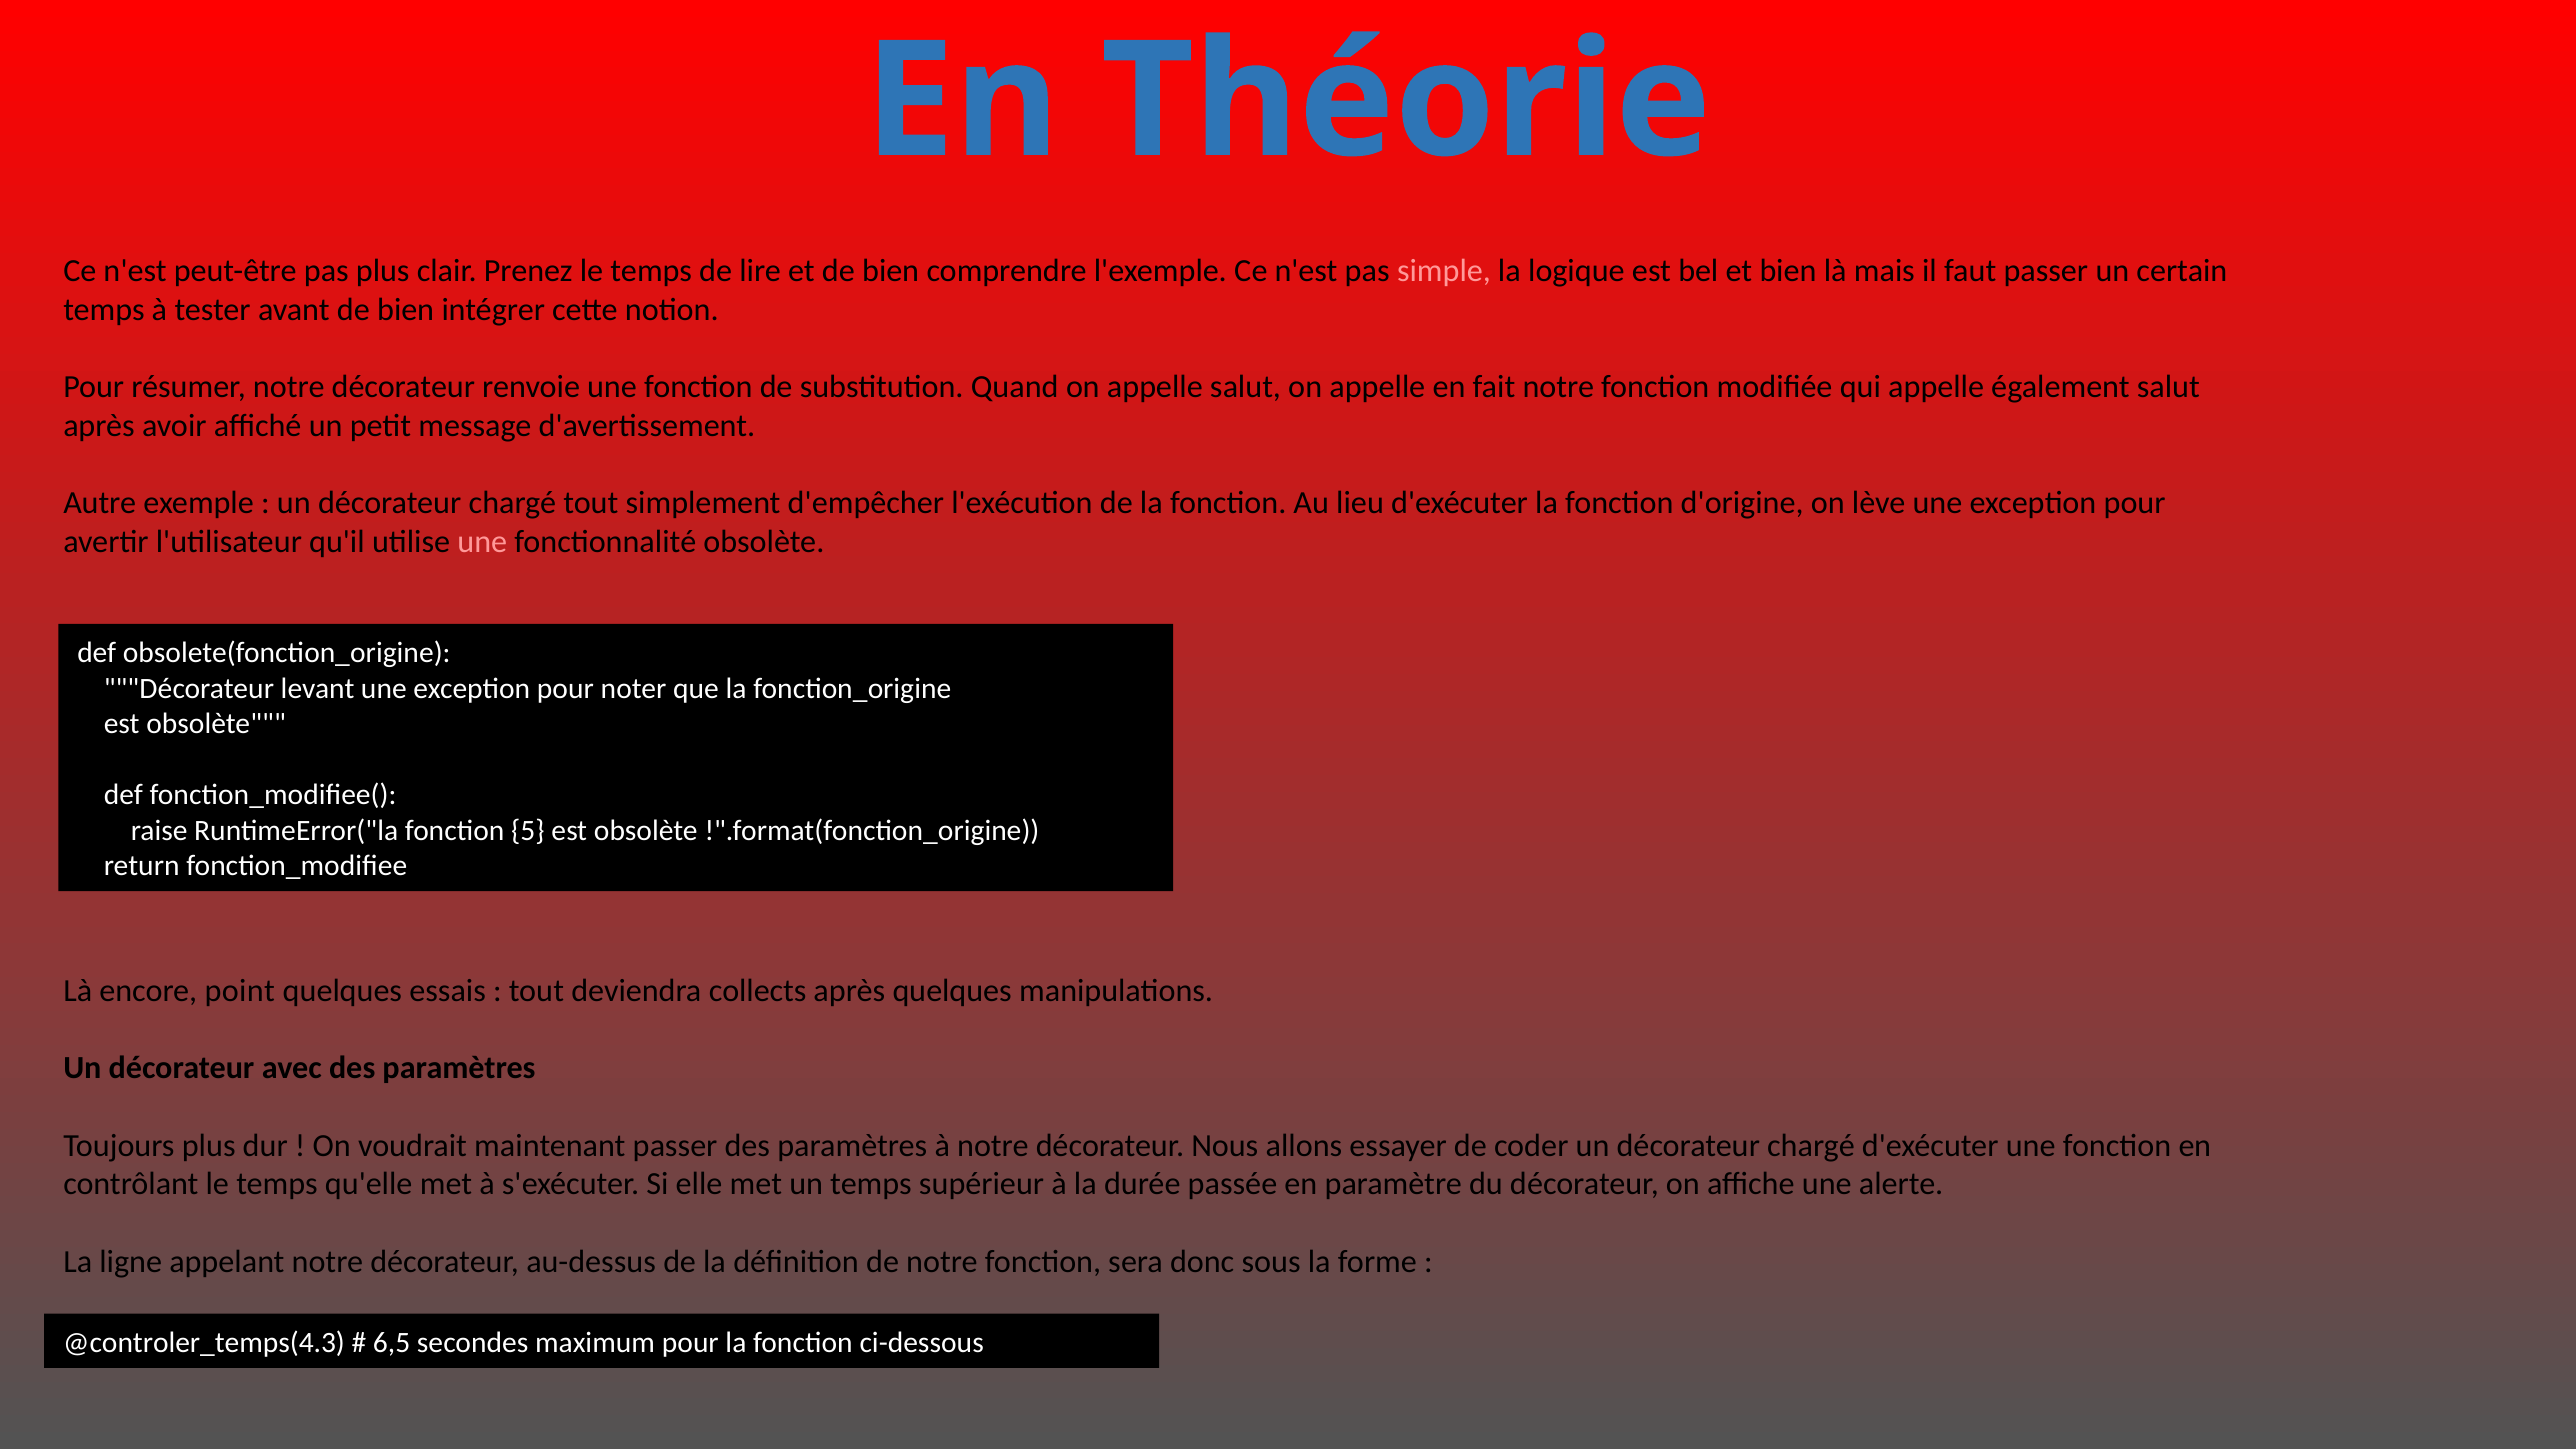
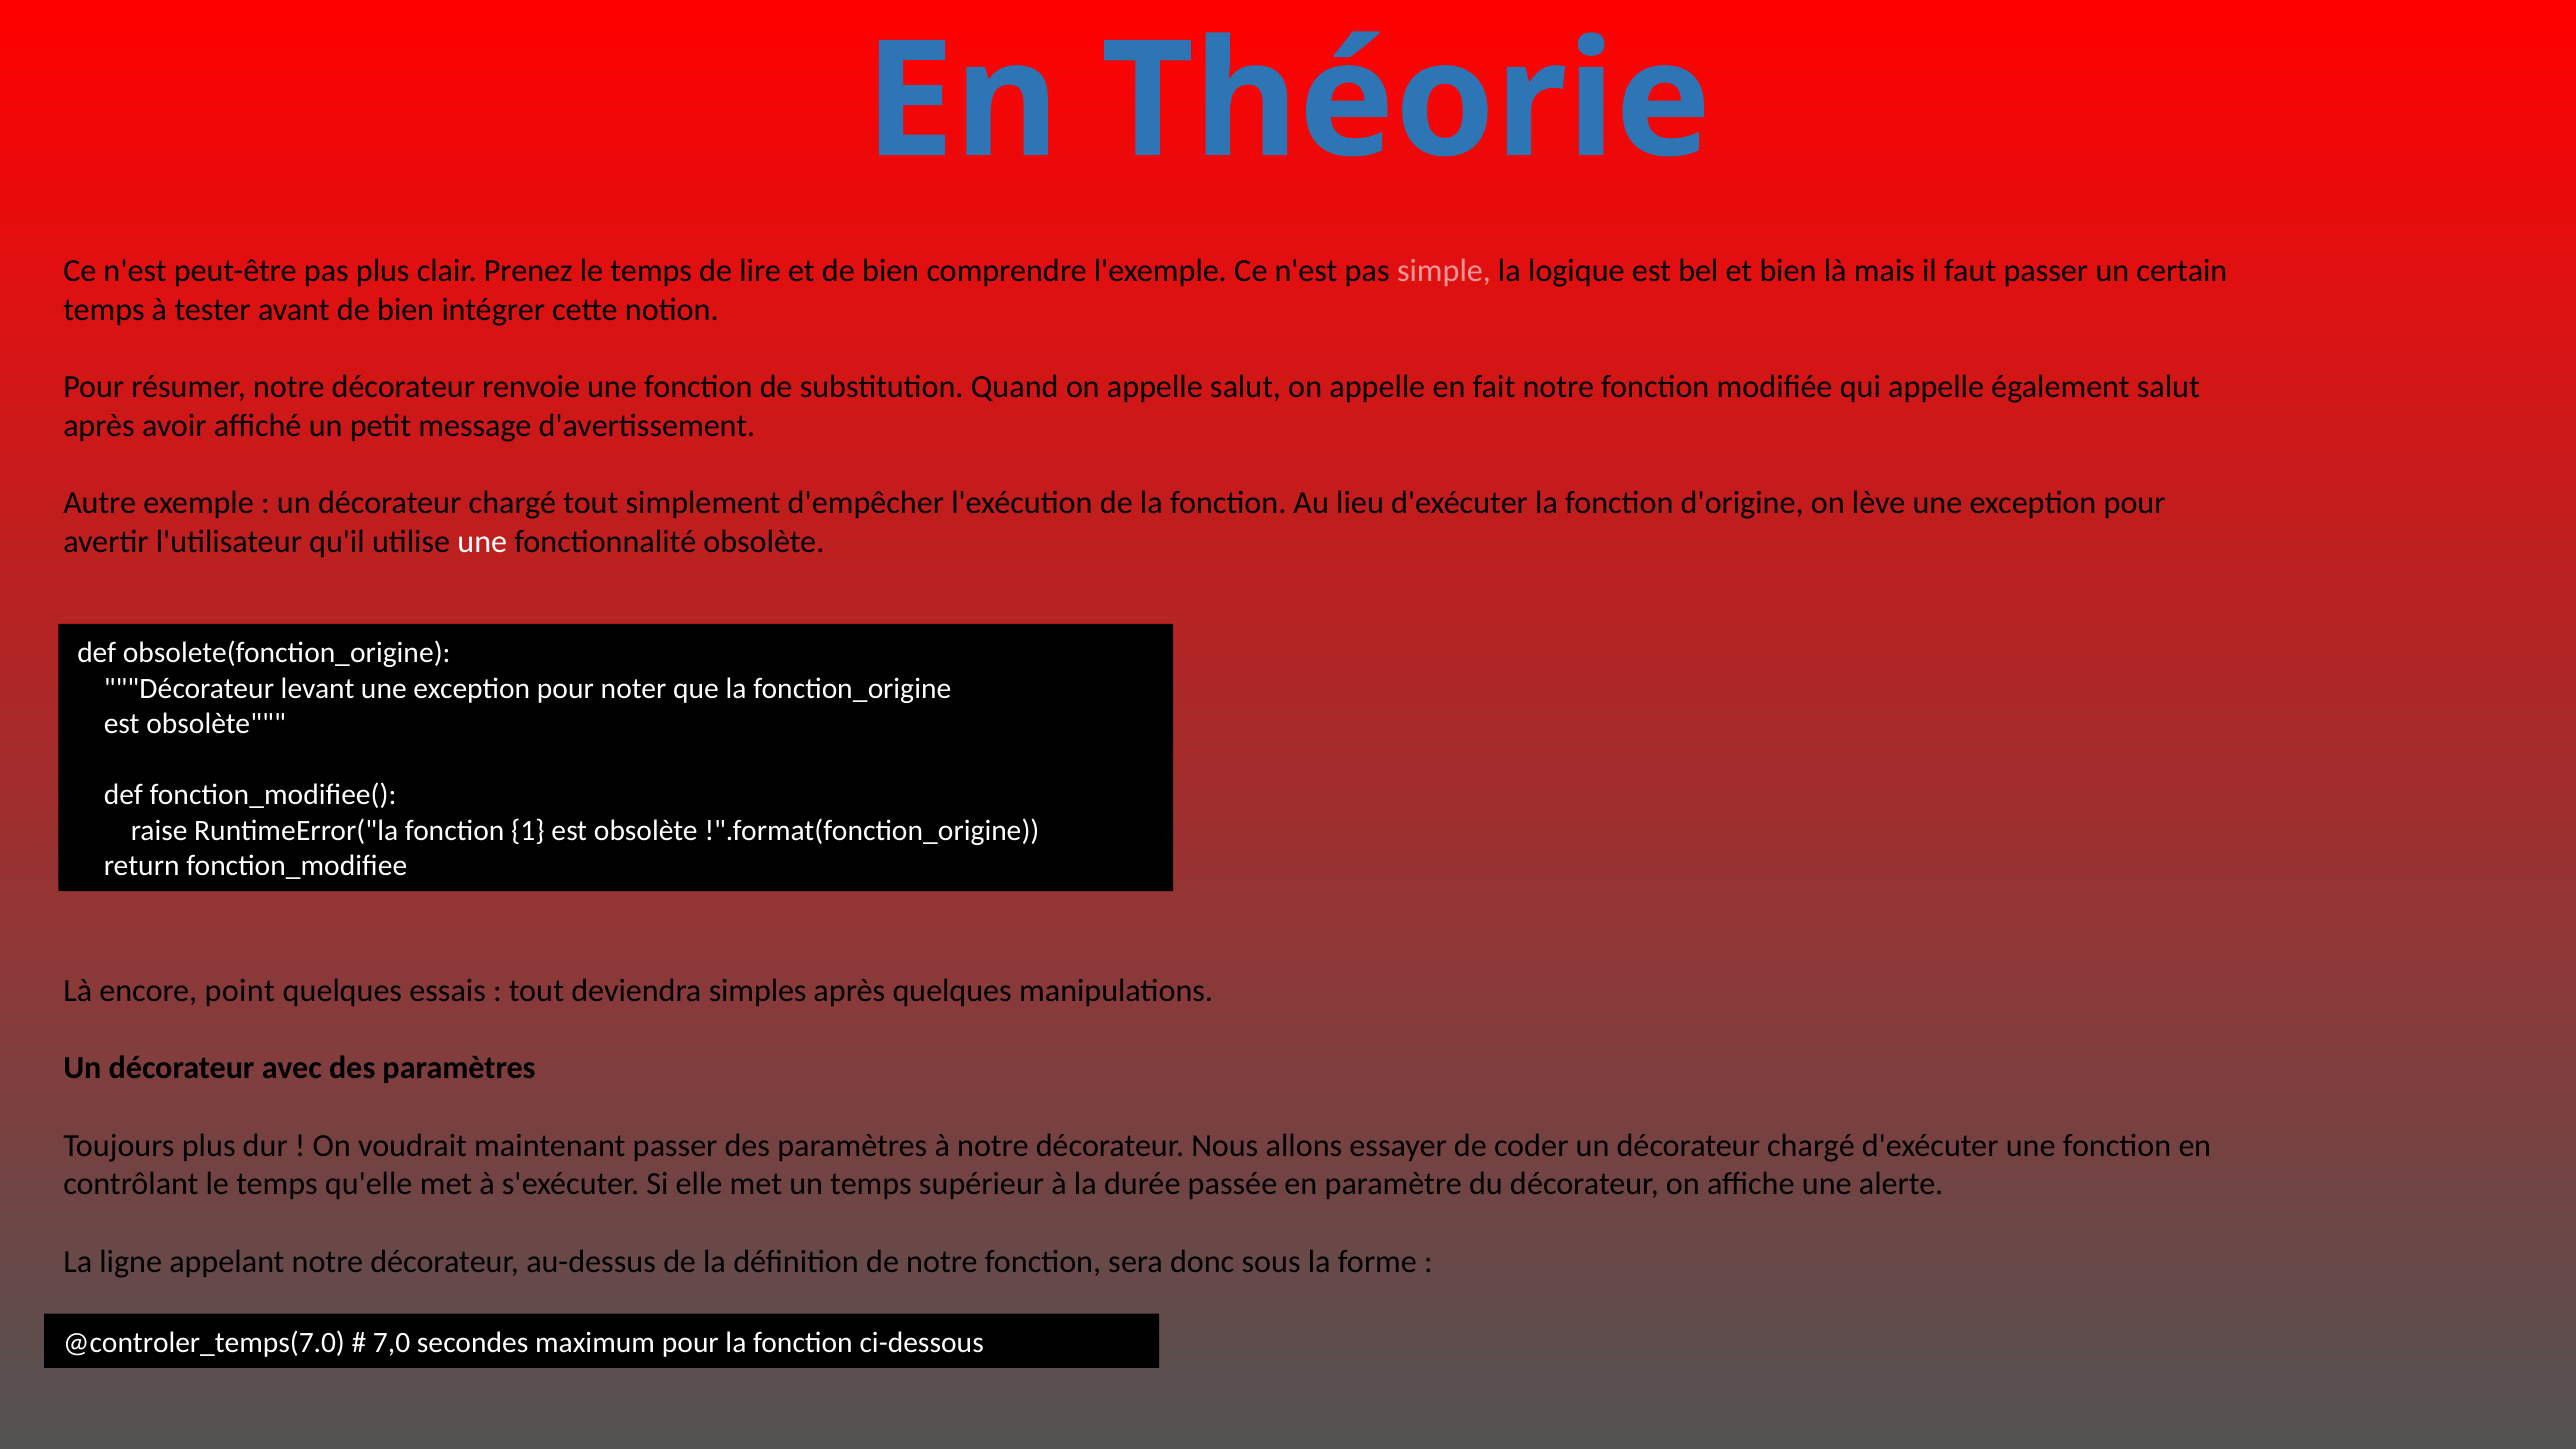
une colour: pink -> white (482, 542)
5: 5 -> 1 (528, 830)
collects: collects -> simples (758, 991)
@controler_temps(4.3: @controler_temps(4.3 -> @controler_temps(7.0 (204, 1343)
6,5: 6,5 -> 7,0 (392, 1343)
